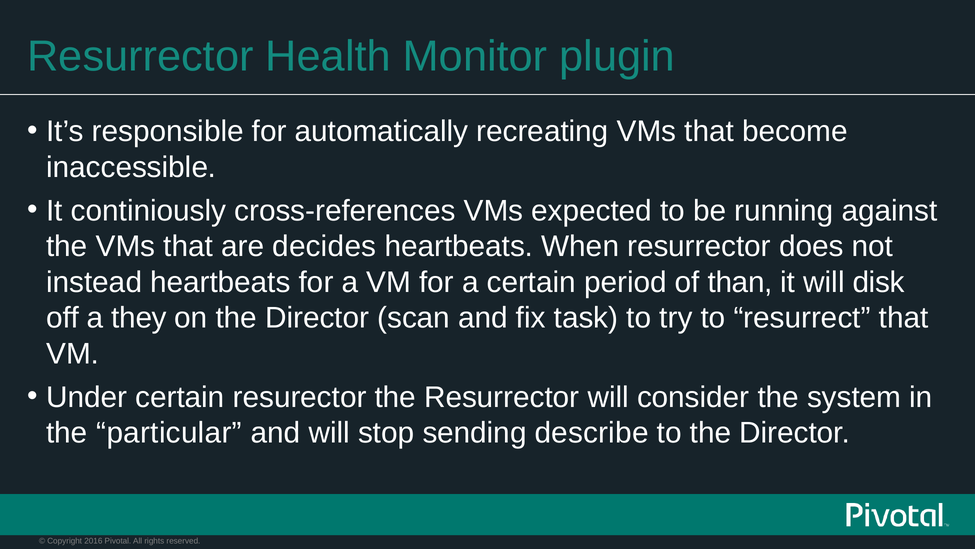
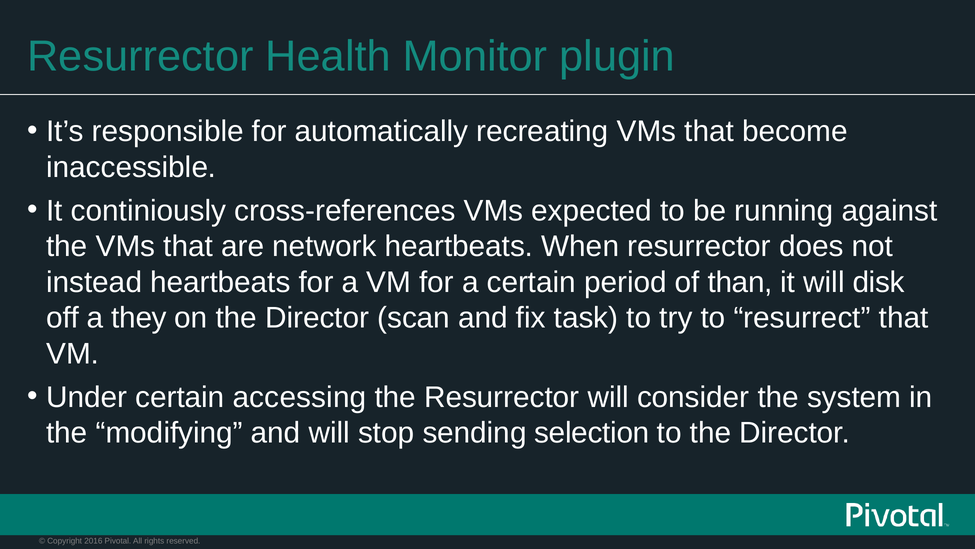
decides: decides -> network (324, 246)
resurector: resurector -> accessing (300, 397)
particular: particular -> modifying (169, 433)
describe: describe -> selection (592, 433)
